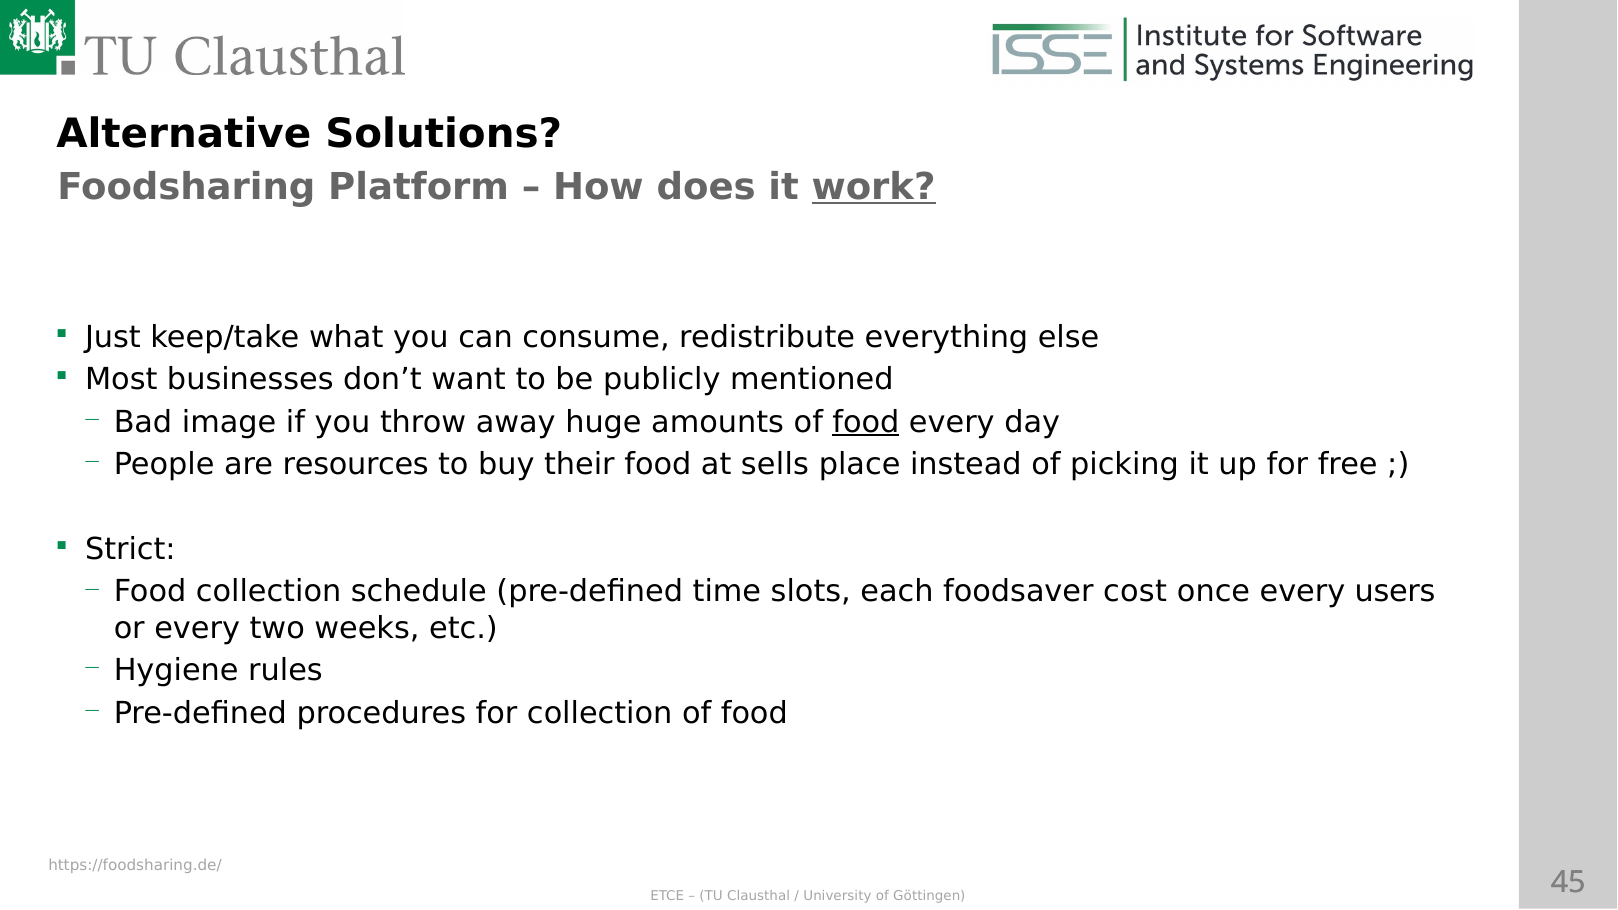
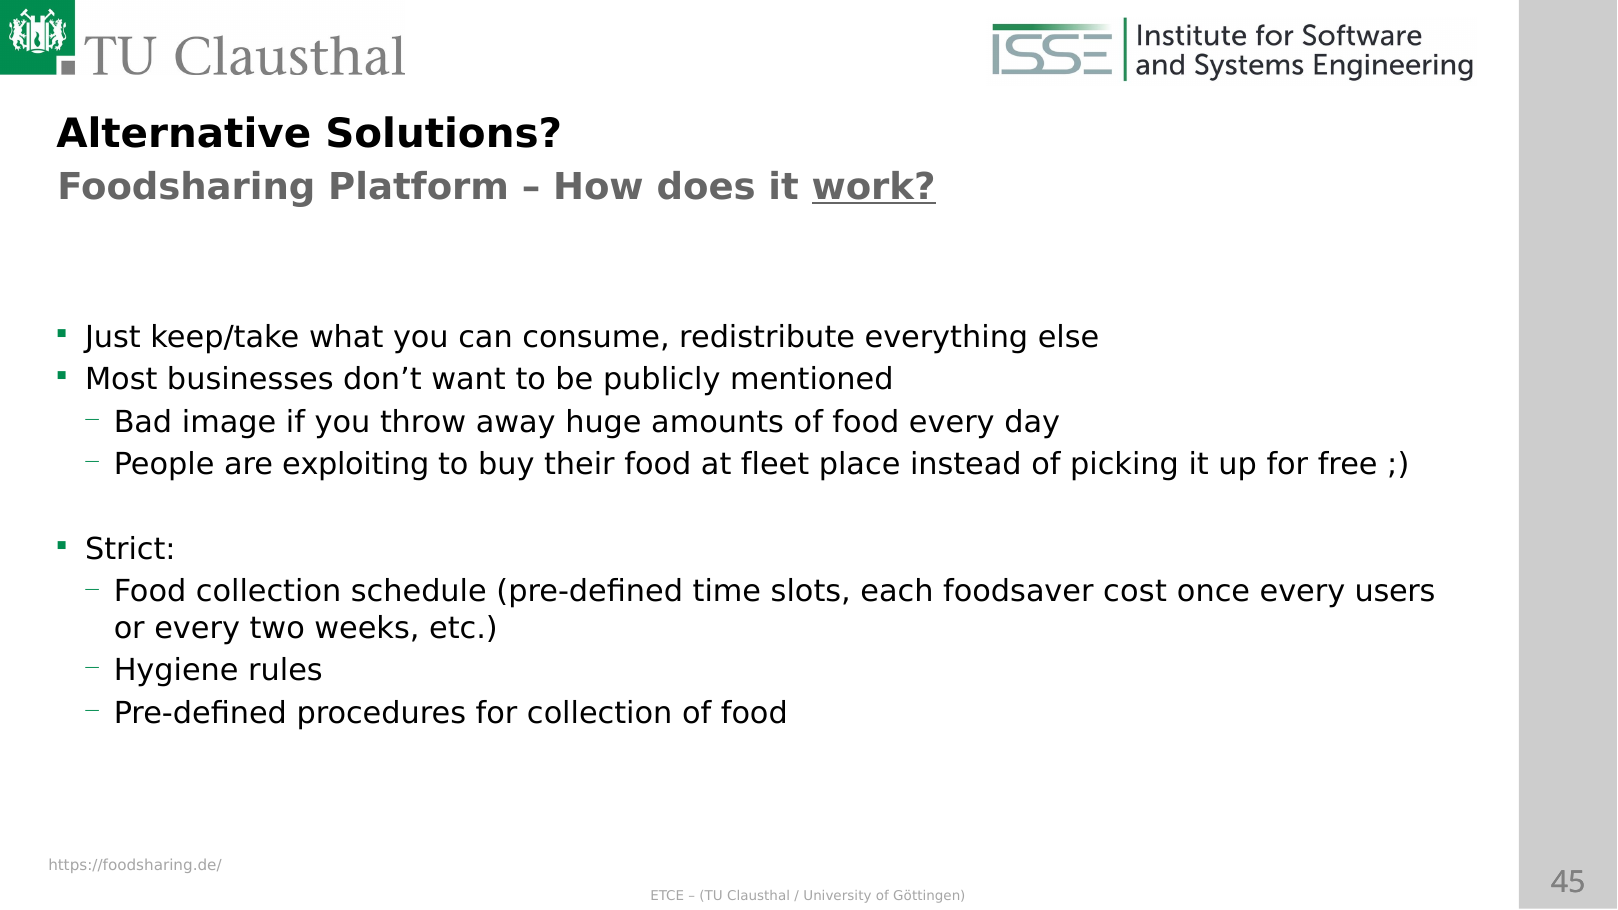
food underline: present -> none (866, 422)
resources: resources -> exploiting (356, 465)
sells: sells -> fleet (775, 465)
